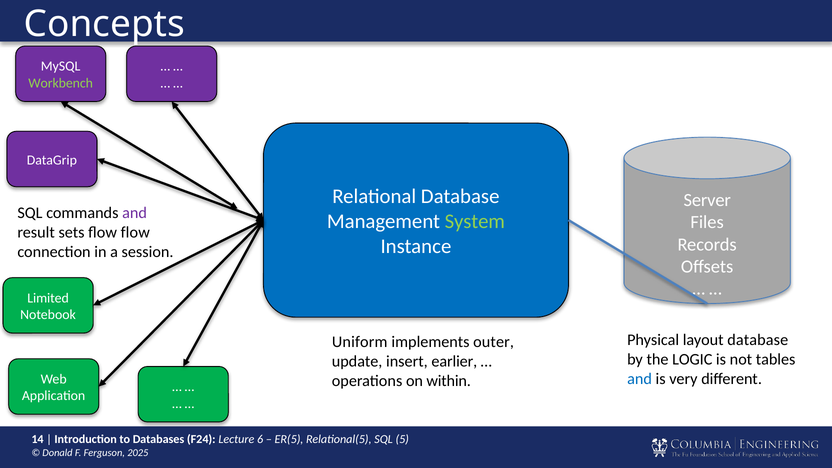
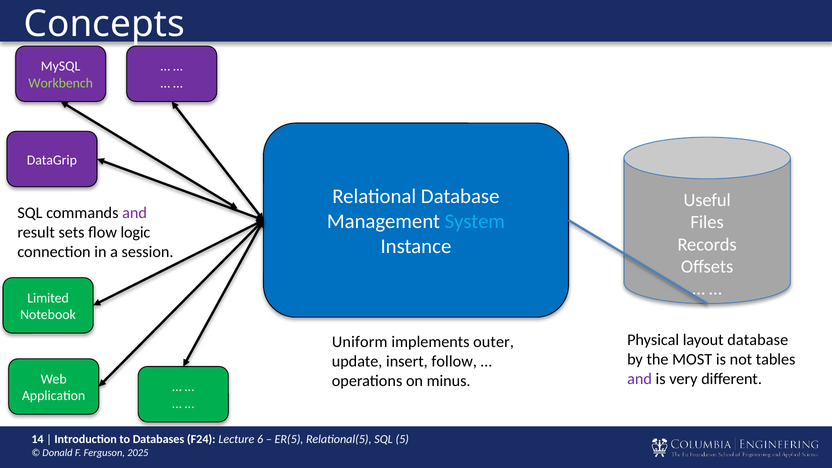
Server: Server -> Useful (707, 200)
System colour: light green -> light blue (475, 222)
flow flow: flow -> logic (135, 232)
LOGIC: LOGIC -> MOST (692, 360)
earlier: earlier -> follow (454, 361)
and colour: blue -> purple (640, 379)
within: within -> minus (449, 381)
